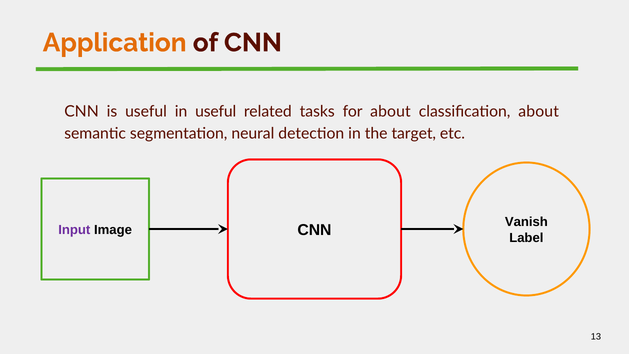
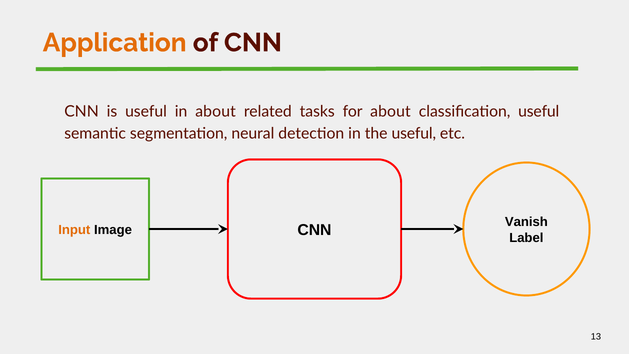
in useful: useful -> about (216, 112)
classification about: about -> useful (539, 112)
the target: target -> useful (414, 133)
Input colour: purple -> orange (74, 230)
